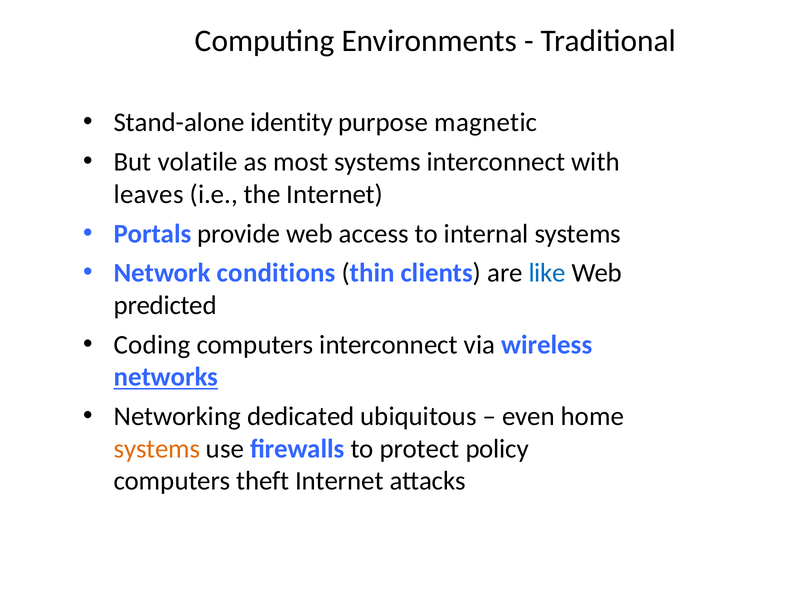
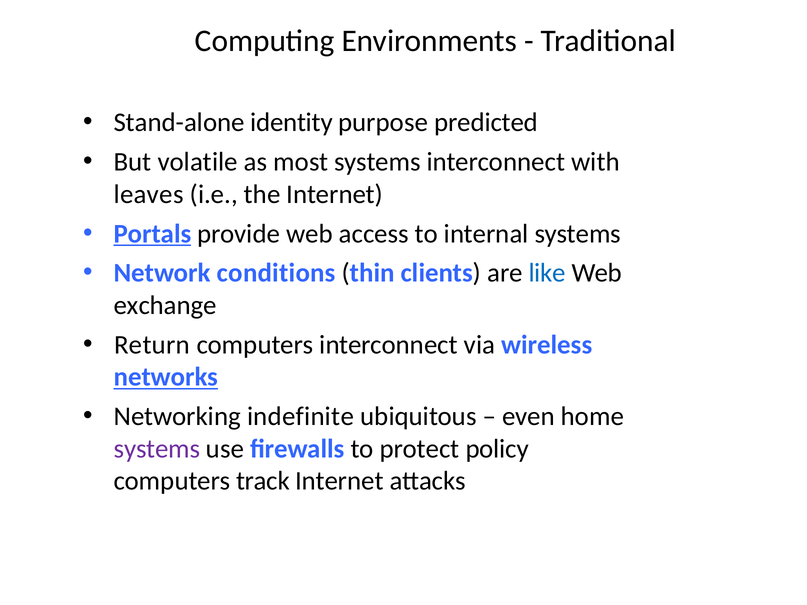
magnetic: magnetic -> predicted (486, 123)
Portals underline: none -> present (153, 234)
predicted: predicted -> exchange (165, 305)
Coding: Coding -> Return (152, 345)
dedicated: dedicated -> indefinite (300, 417)
systems colour: orange -> purple (157, 449)
theft: theft -> track (263, 481)
